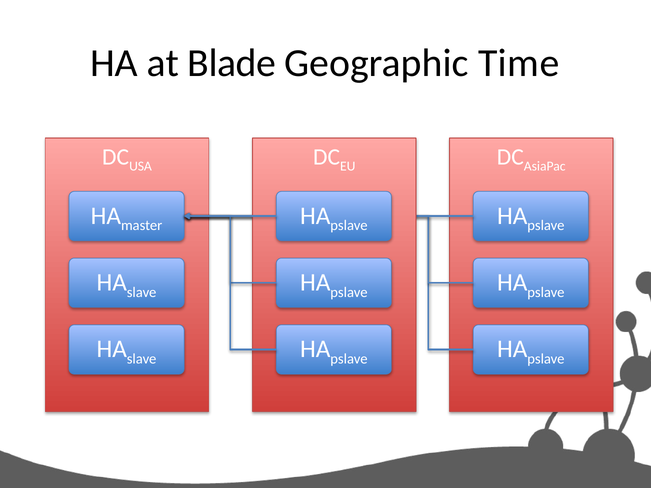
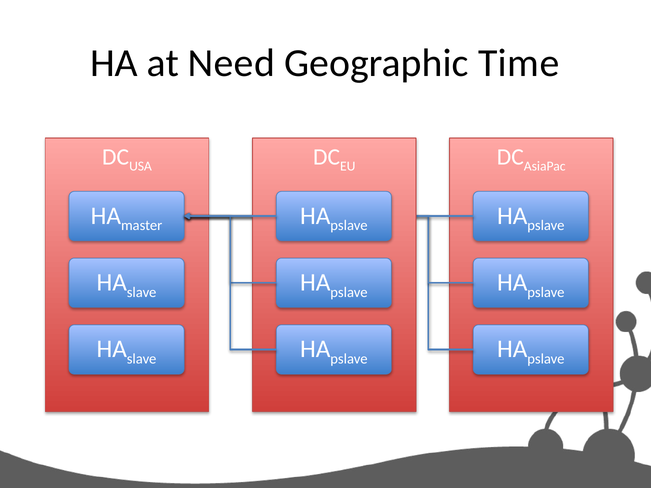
Blade: Blade -> Need (231, 63)
